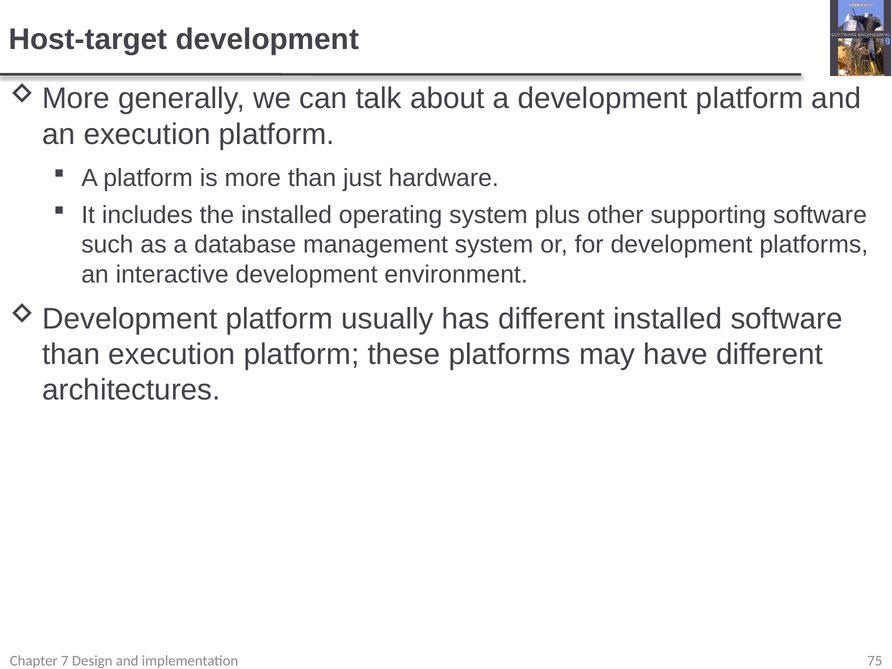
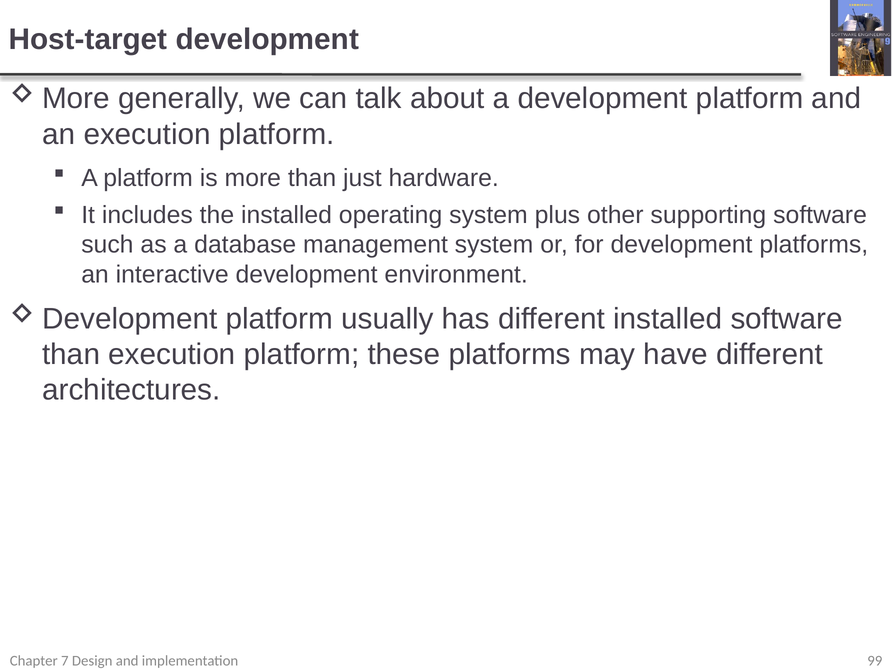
75: 75 -> 99 (875, 661)
